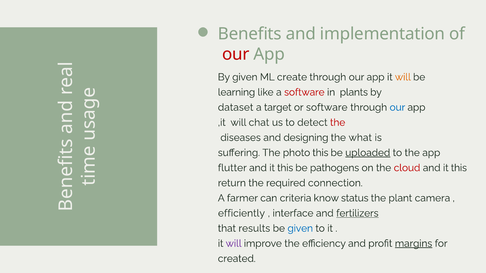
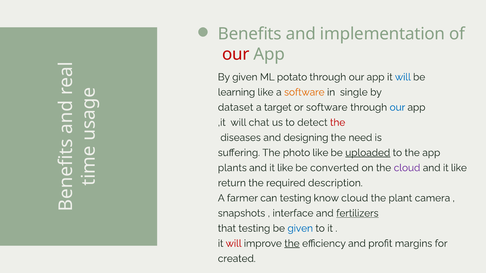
create: create -> potato (292, 77)
will colour: orange -> blue (403, 77)
software colour: red -> orange (304, 92)
plants: plants -> single (354, 92)
what: what -> need (360, 138)
photo this: this -> like (320, 153)
flutter: flutter -> plants (232, 168)
this: this -> like (285, 168)
pathogens: pathogens -> converted (334, 168)
cloud colour: red -> purple (407, 168)
this: this -> like (459, 168)
connection: connection -> description (335, 183)
can criteria: criteria -> testing (296, 198)
know status: status -> cloud (355, 198)
efficiently: efficiently -> snapshots (242, 213)
that results: results -> testing (254, 229)
will colour: purple -> red (234, 244)
the underline: none -> present (292, 244)
margins underline: present -> none (414, 244)
